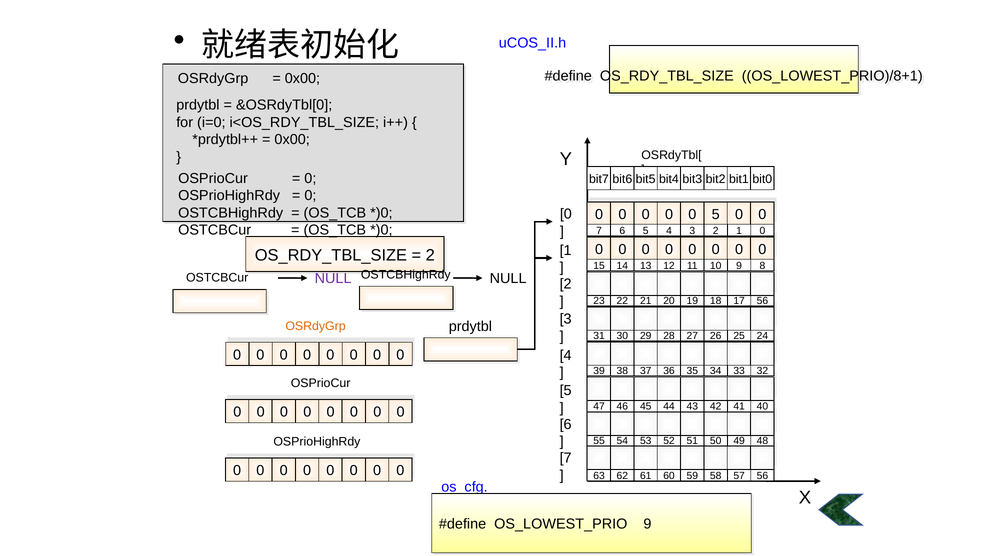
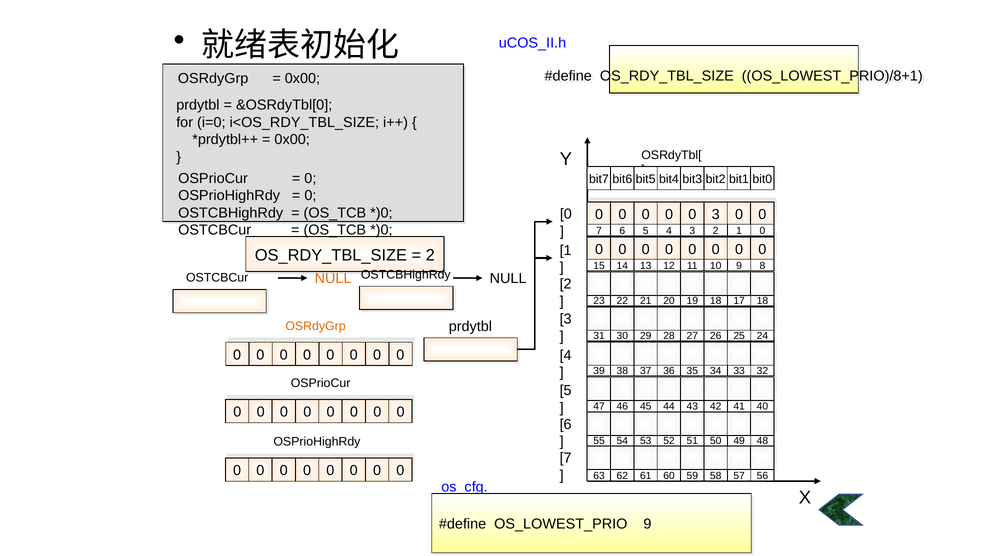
0 5: 5 -> 3 (716, 215)
NULL colour: purple -> orange (333, 278)
17 56: 56 -> 18 (762, 301)
